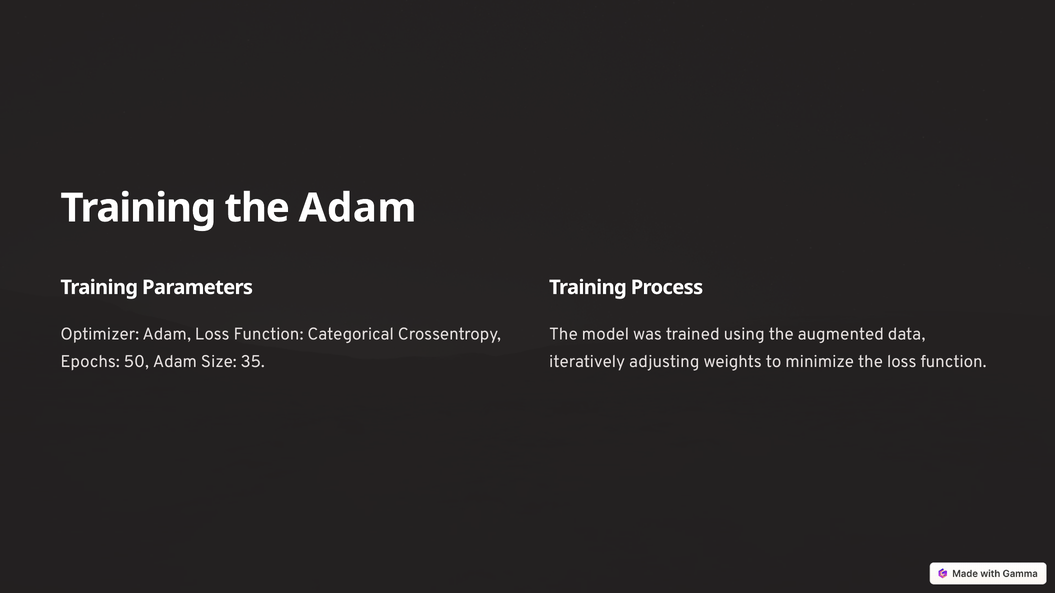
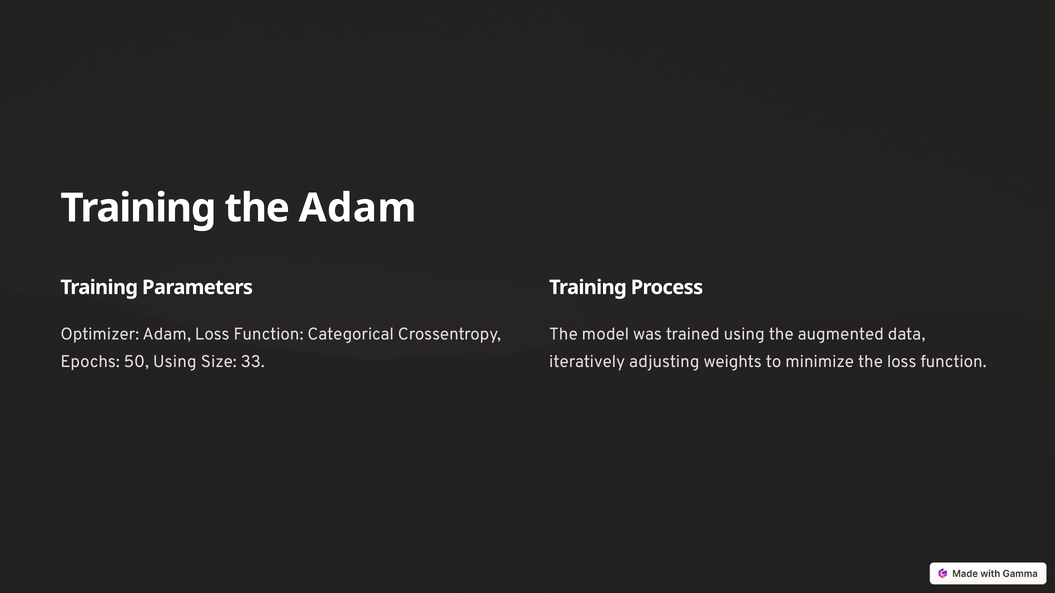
50 Adam: Adam -> Using (175, 362)
35: 35 -> 33 (253, 362)
